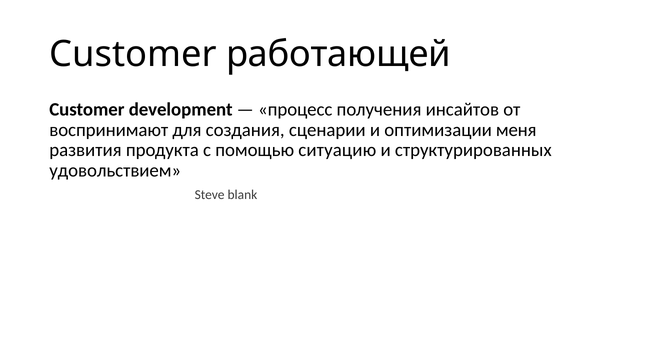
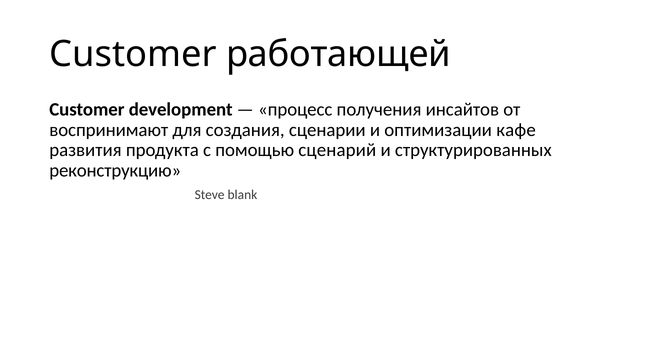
меня: меня -> кафе (516, 130)
ситуацию: ситуацию -> сценарий (337, 150)
удовольствием: удовольствием -> реконструкцию (115, 170)
